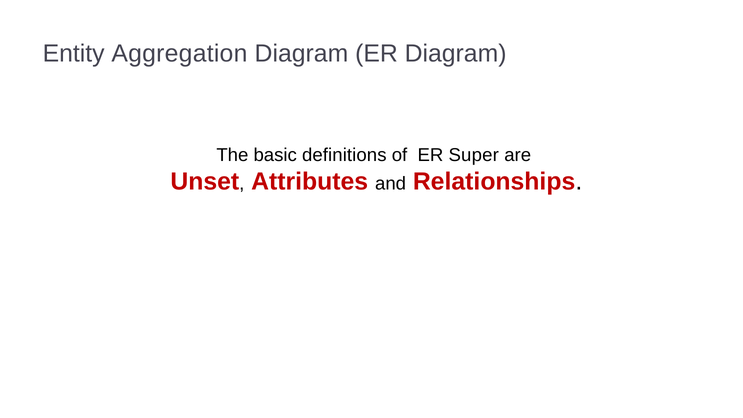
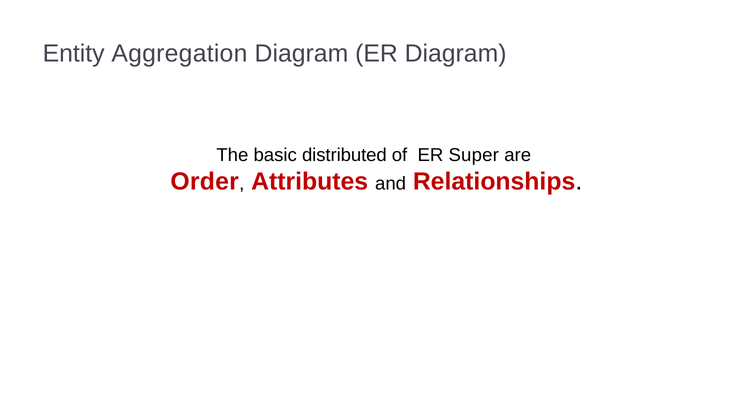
definitions: definitions -> distributed (344, 155)
Unset: Unset -> Order (205, 182)
